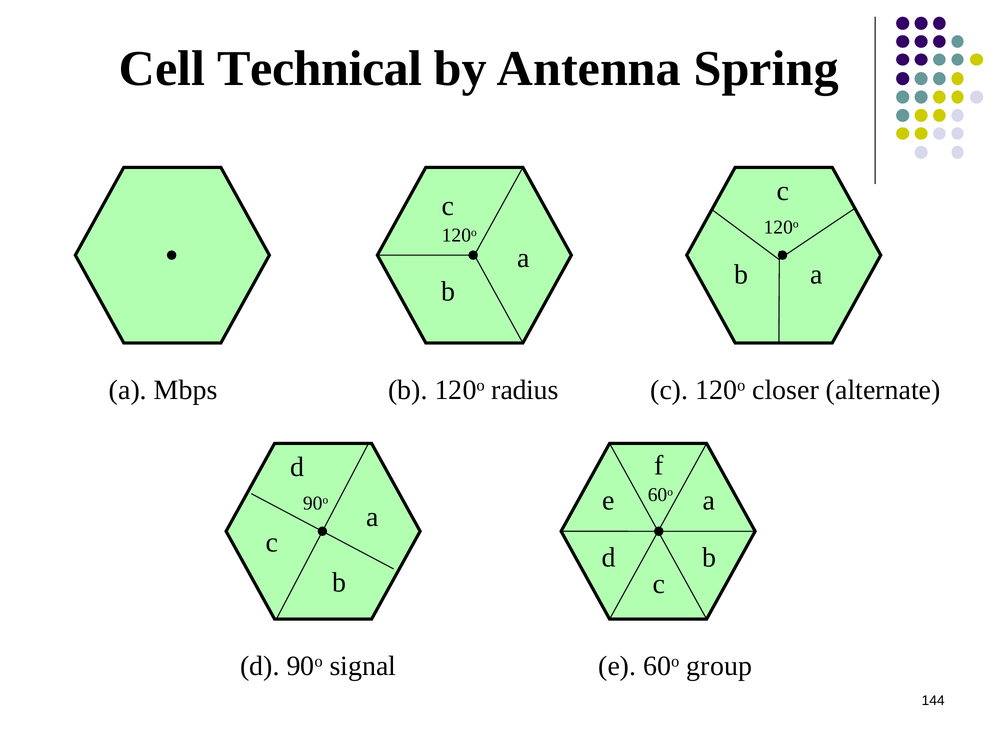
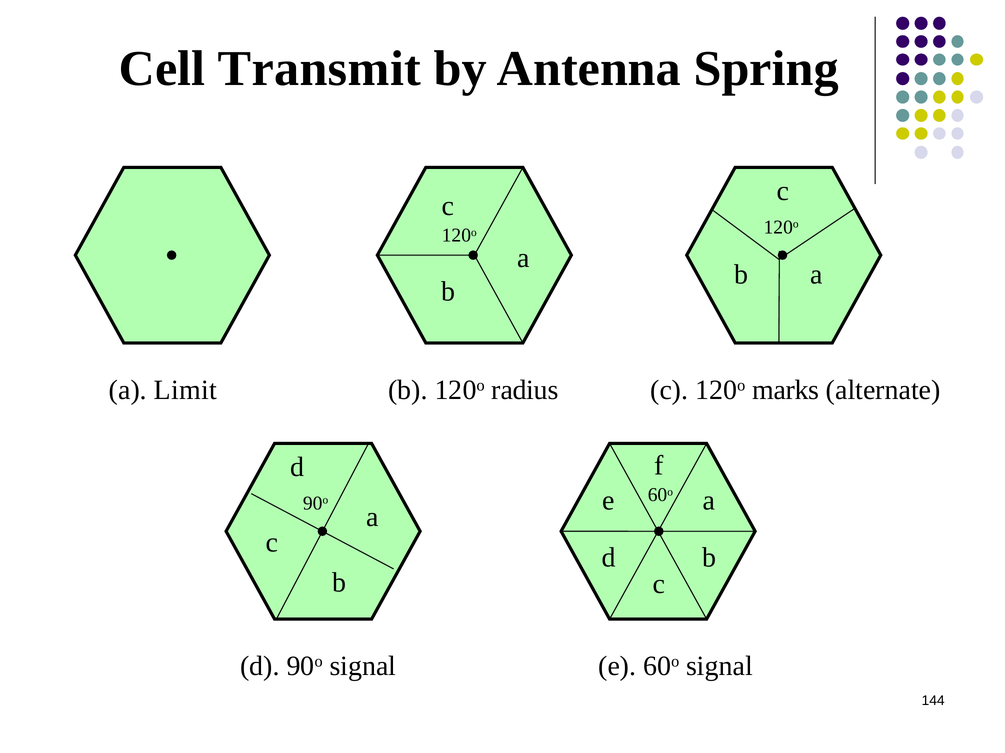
Technical: Technical -> Transmit (319, 69)
Mbps: Mbps -> Limit (186, 390)
closer: closer -> marks (786, 390)
60o group: group -> signal (719, 667)
